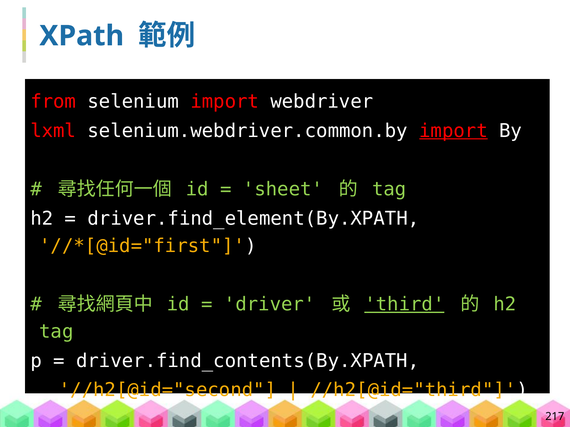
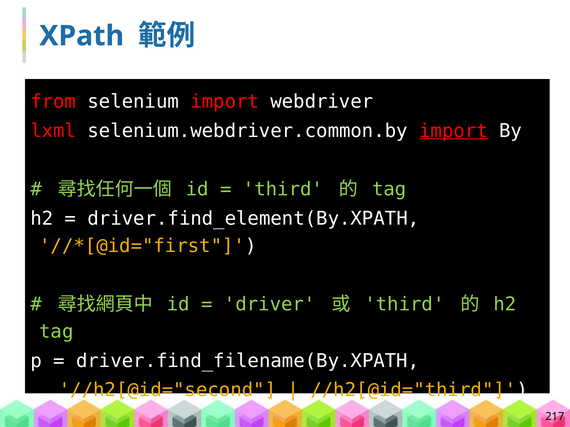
sheet: sheet -> third (283, 189)
third underline: present -> none (404, 305)
driver.find_contents(By.XPATH: driver.find_contents(By.XPATH -> driver.find_filename(By.XPATH (248, 361)
